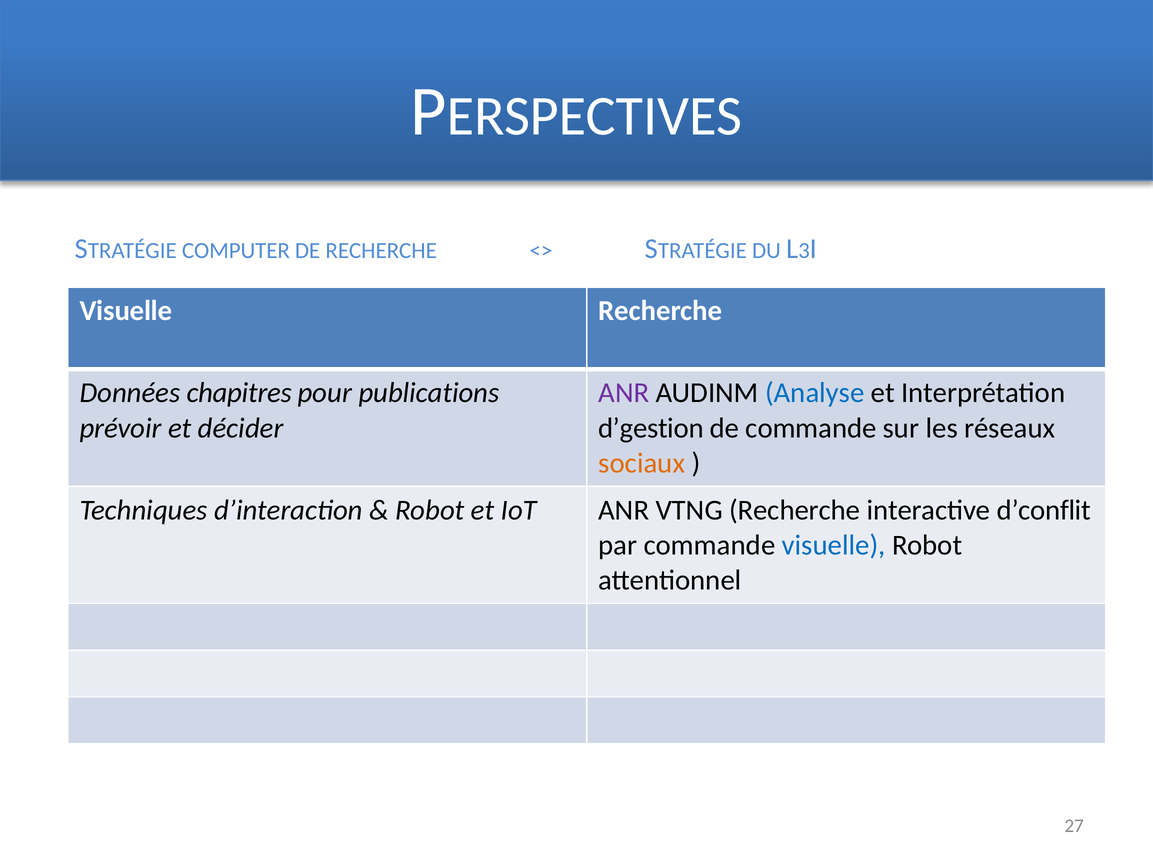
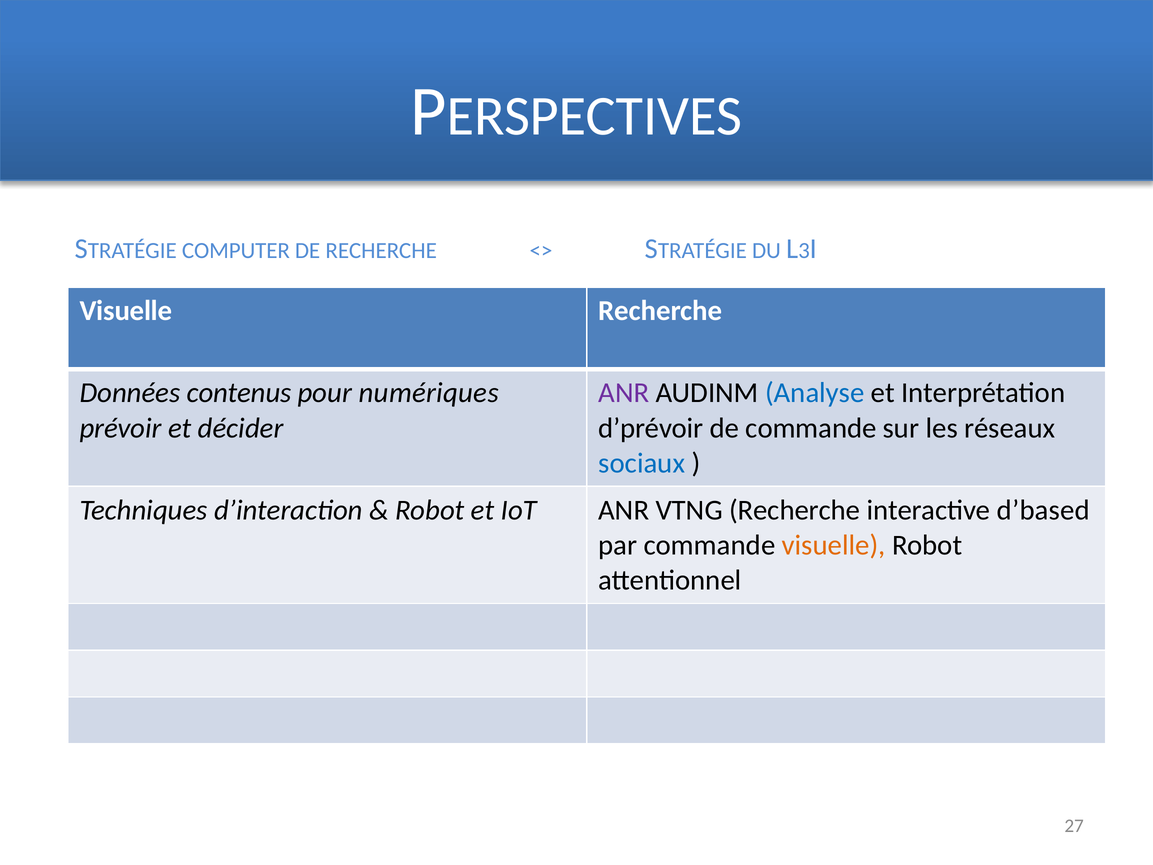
chapitres: chapitres -> contenus (239, 393)
publications: publications -> numériques (429, 393)
d’gestion: d’gestion -> d’prévoir (651, 428)
sociaux colour: orange -> blue (642, 463)
d’conflit: d’conflit -> d’based (1043, 510)
visuelle colour: blue -> orange (834, 545)
